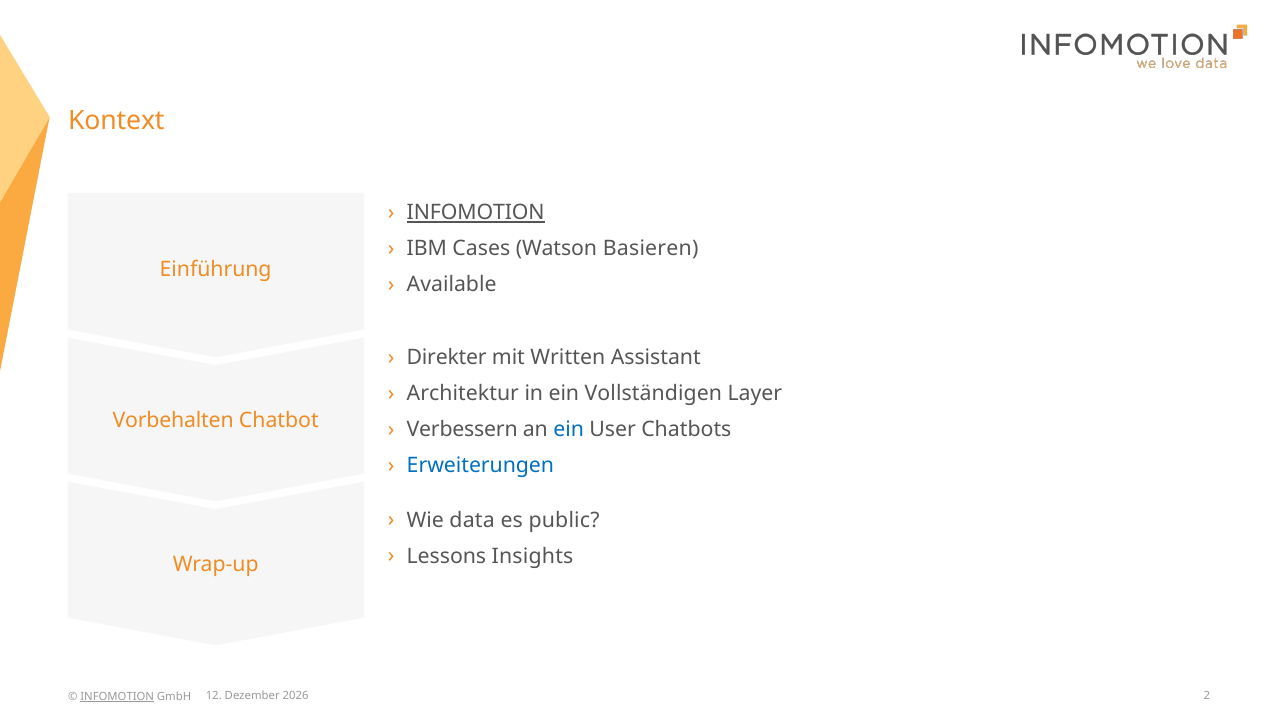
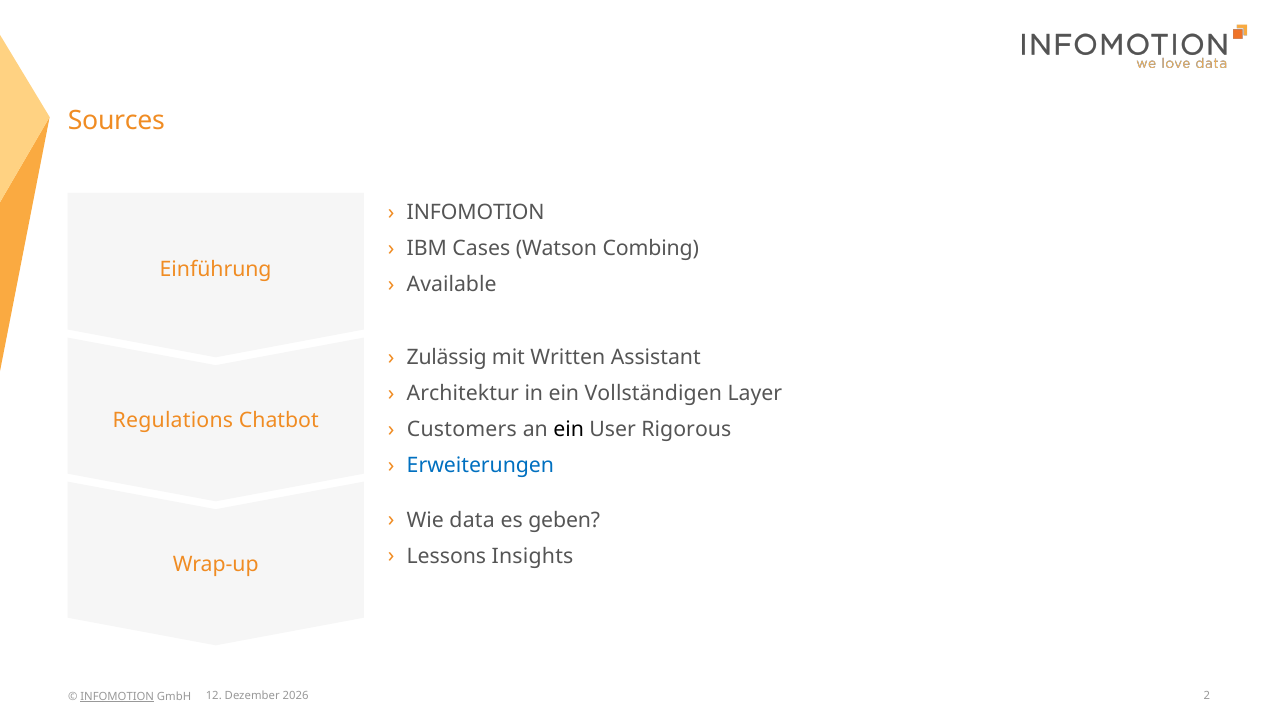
Kontext: Kontext -> Sources (116, 121)
INFOMOTION underline: present -> none (476, 213)
Basieren: Basieren -> Combing (651, 249)
Direkter: Direkter -> Zulässig (447, 358)
Vorbehalten: Vorbehalten -> Regulations (173, 421)
Verbessern: Verbessern -> Customers (462, 429)
ein colour: blue -> black (569, 429)
Chatbots: Chatbots -> Rigorous (686, 429)
public: public -> geben (564, 520)
